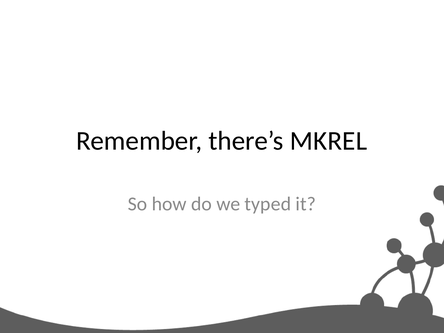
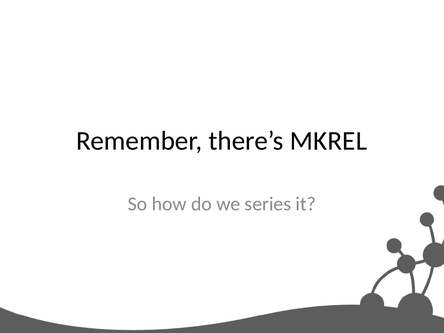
typed: typed -> series (268, 204)
